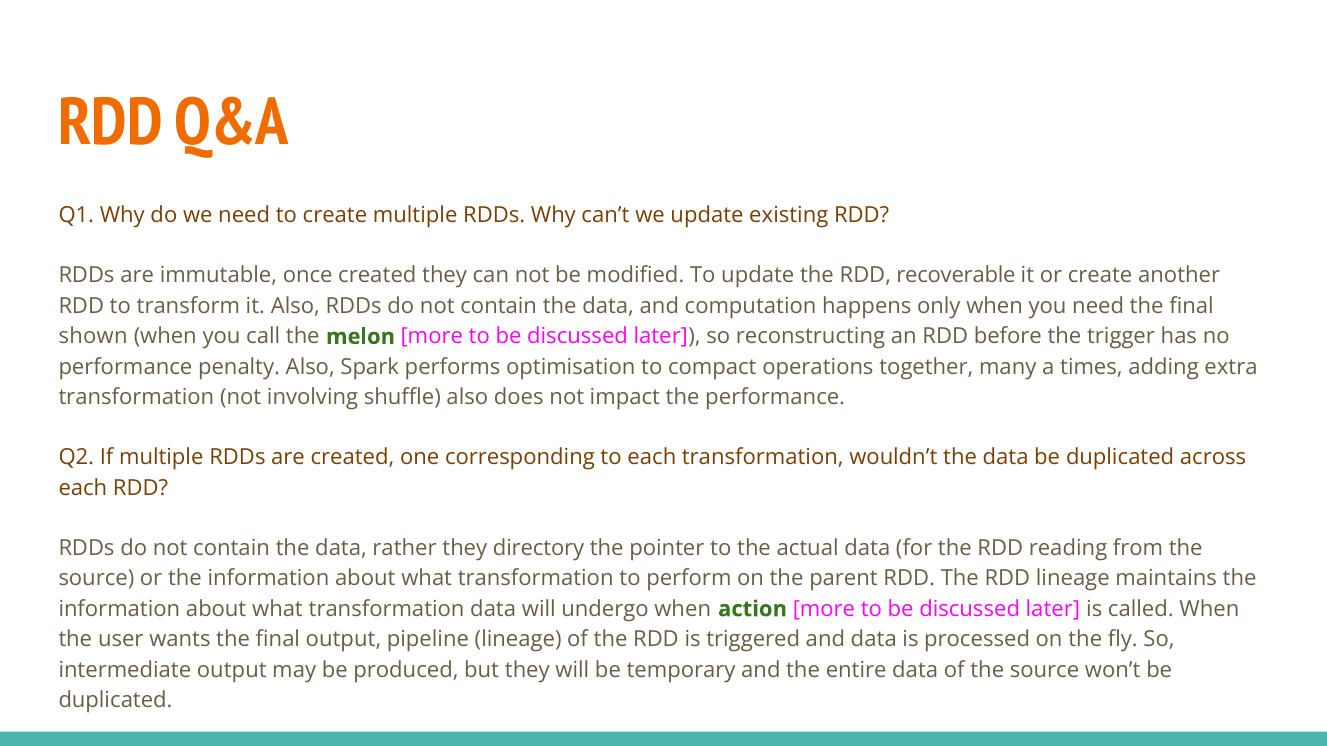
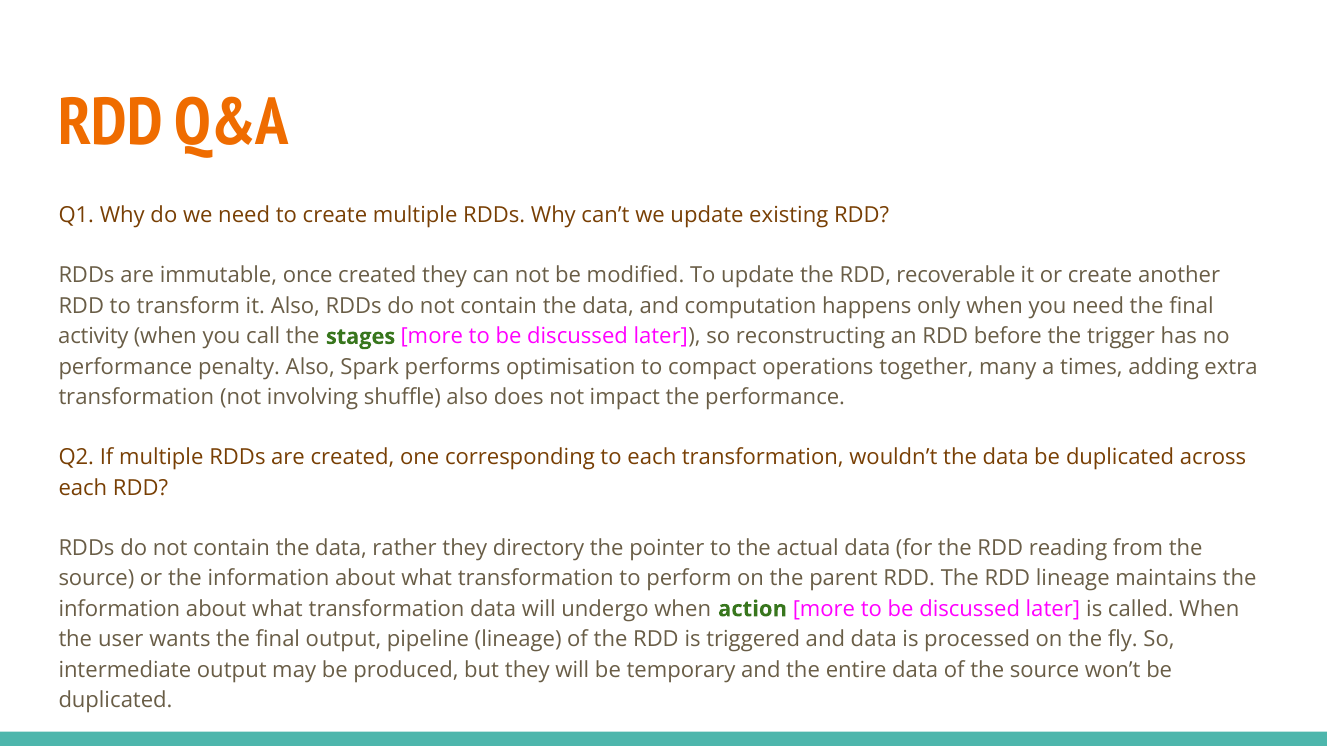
shown: shown -> activity (93, 337)
melon: melon -> stages (361, 337)
